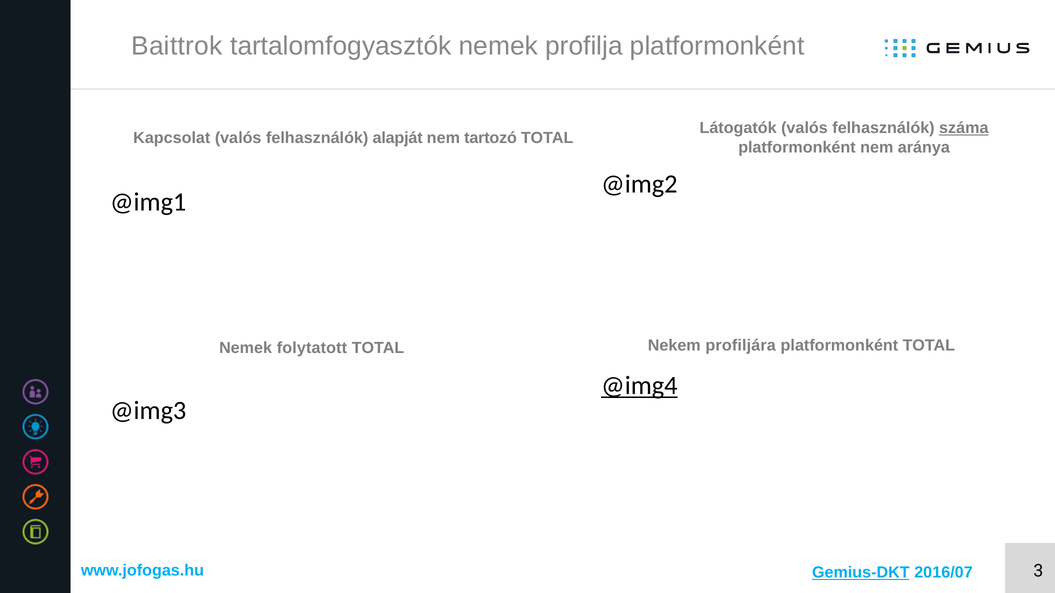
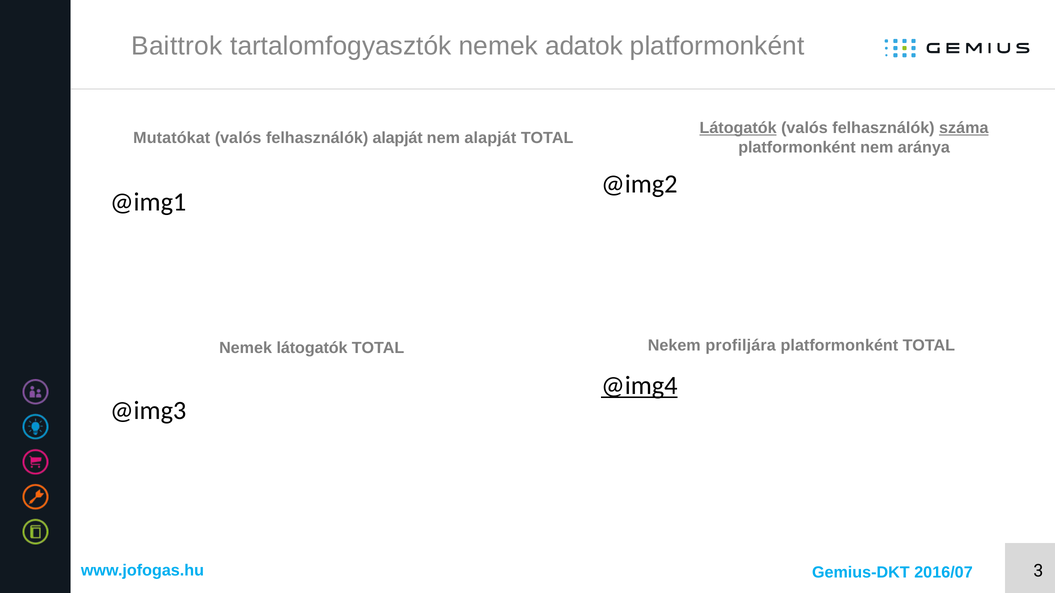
profilja: profilja -> adatok (584, 46)
Látogatók underline: none -> present (738, 128)
Kapcsolat: Kapcsolat -> Mutatókat (172, 138)
nem tartozó: tartozó -> alapját (490, 138)
Nemek folytatott: folytatott -> látogatók (312, 348)
Gemius-DKT underline: present -> none (861, 573)
